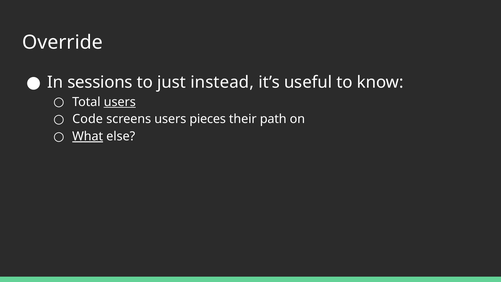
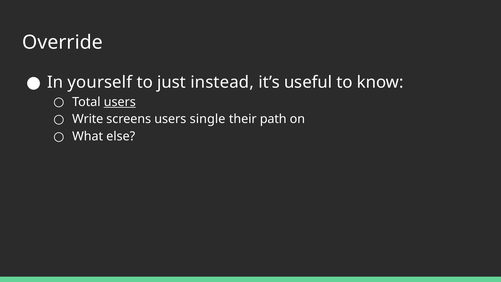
sessions: sessions -> yourself (100, 82)
Code: Code -> Write (88, 119)
pieces: pieces -> single (208, 119)
What underline: present -> none (88, 136)
